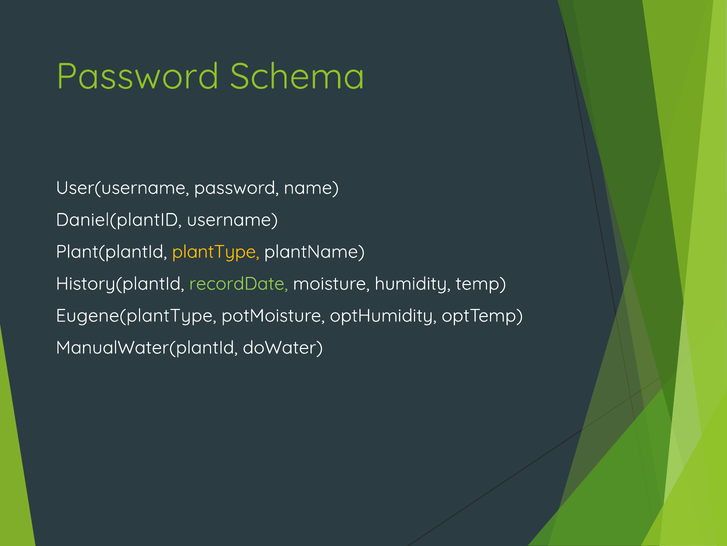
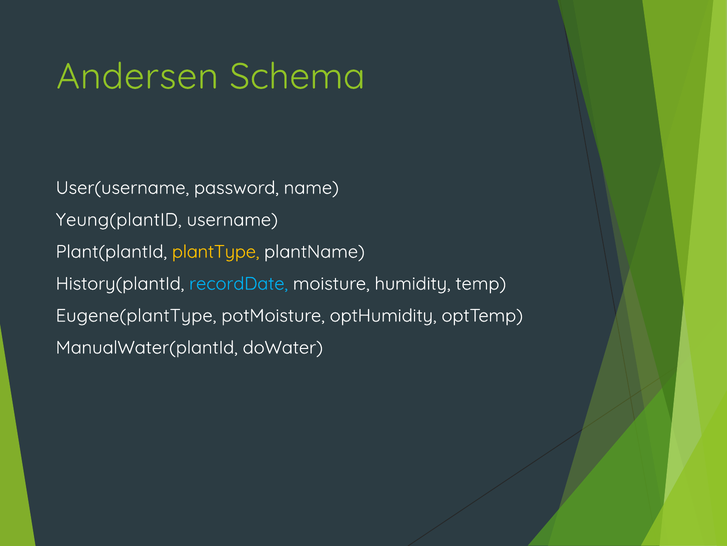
Password: Password -> Andersen (138, 76)
Daniel(plantID: Daniel(plantID -> Yeung(plantID (119, 220)
recordDate colour: light green -> light blue (239, 283)
